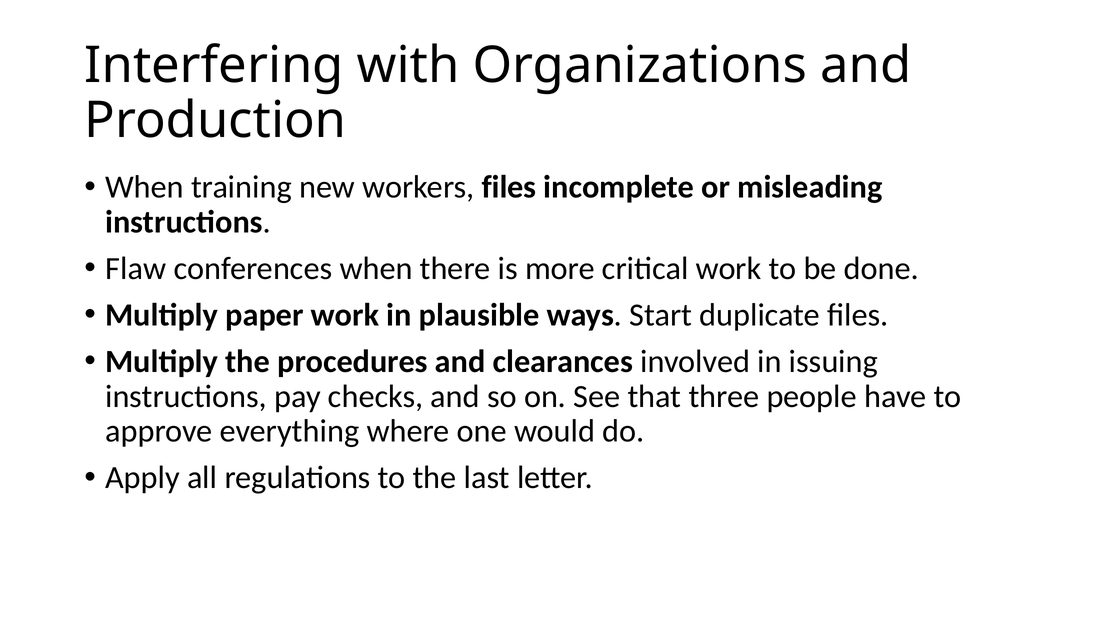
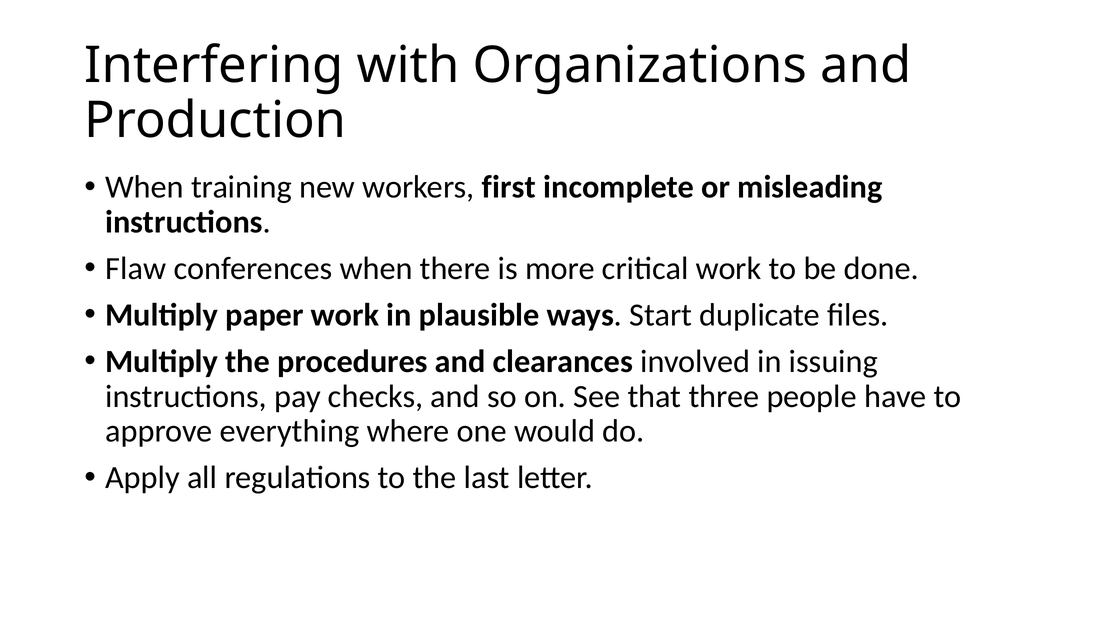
workers files: files -> first (509, 187)
